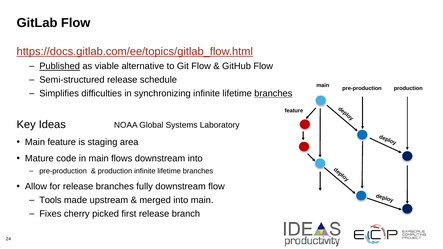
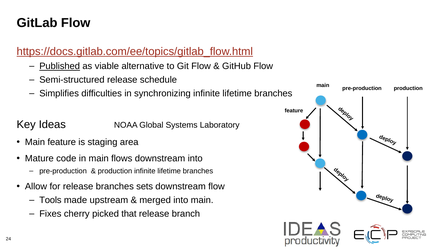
branches underline: present -> none (273, 94)
fully: fully -> sets (145, 187)
first: first -> that (129, 214)
